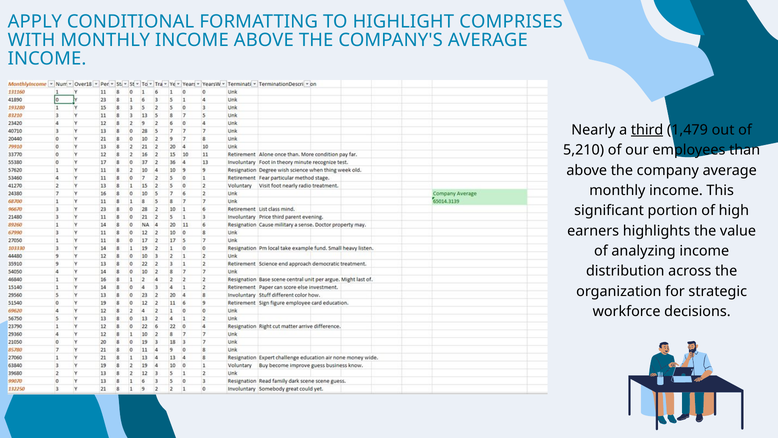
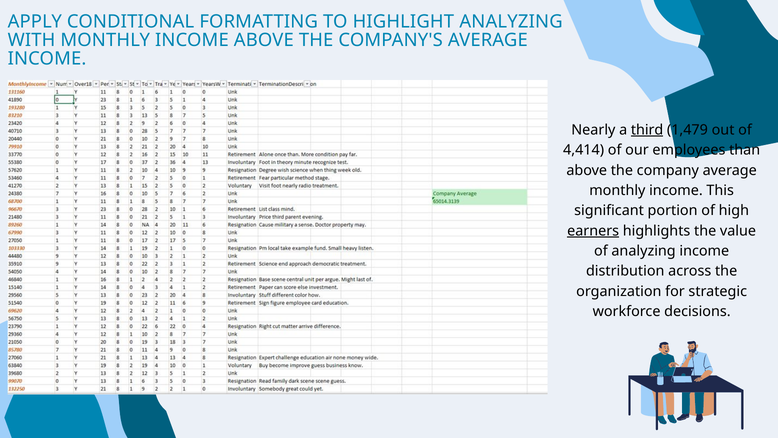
HIGHLIGHT COMPRISES: COMPRISES -> ANALYZING (511, 22)
5,210: 5,210 -> 4,414 (584, 150)
earners underline: none -> present (593, 231)
